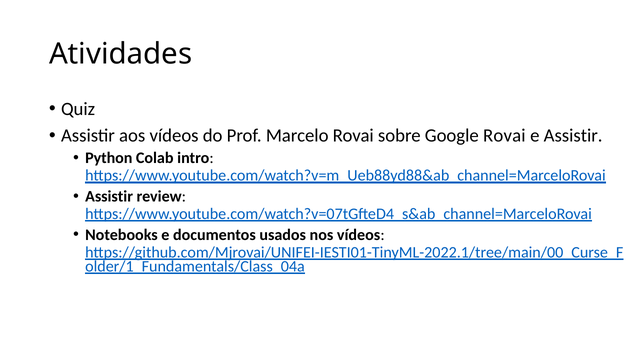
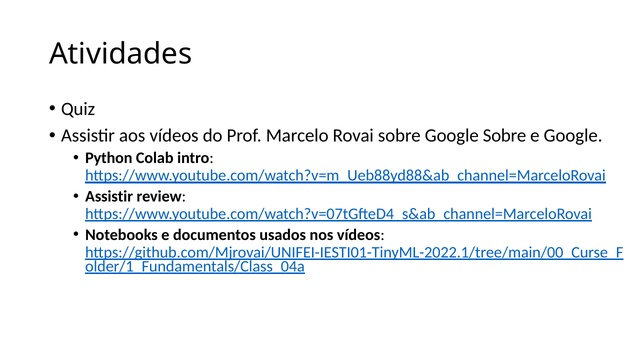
Google Rovai: Rovai -> Sobre (505, 136)
e Assistir: Assistir -> Google (573, 136)
